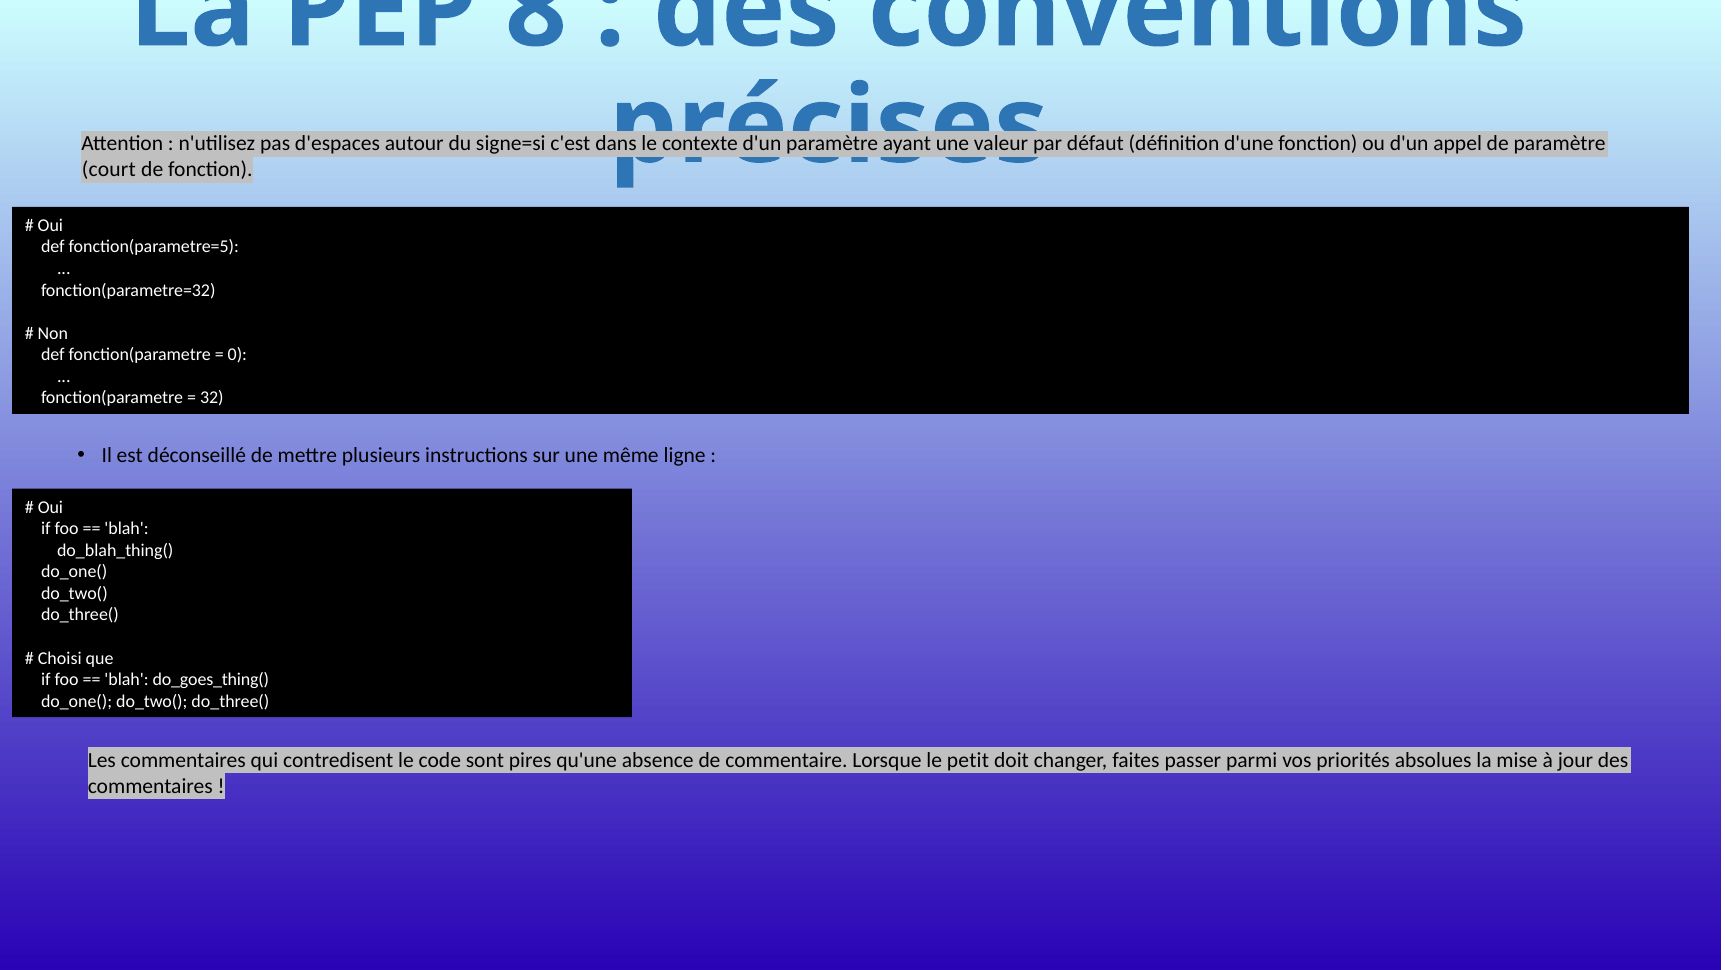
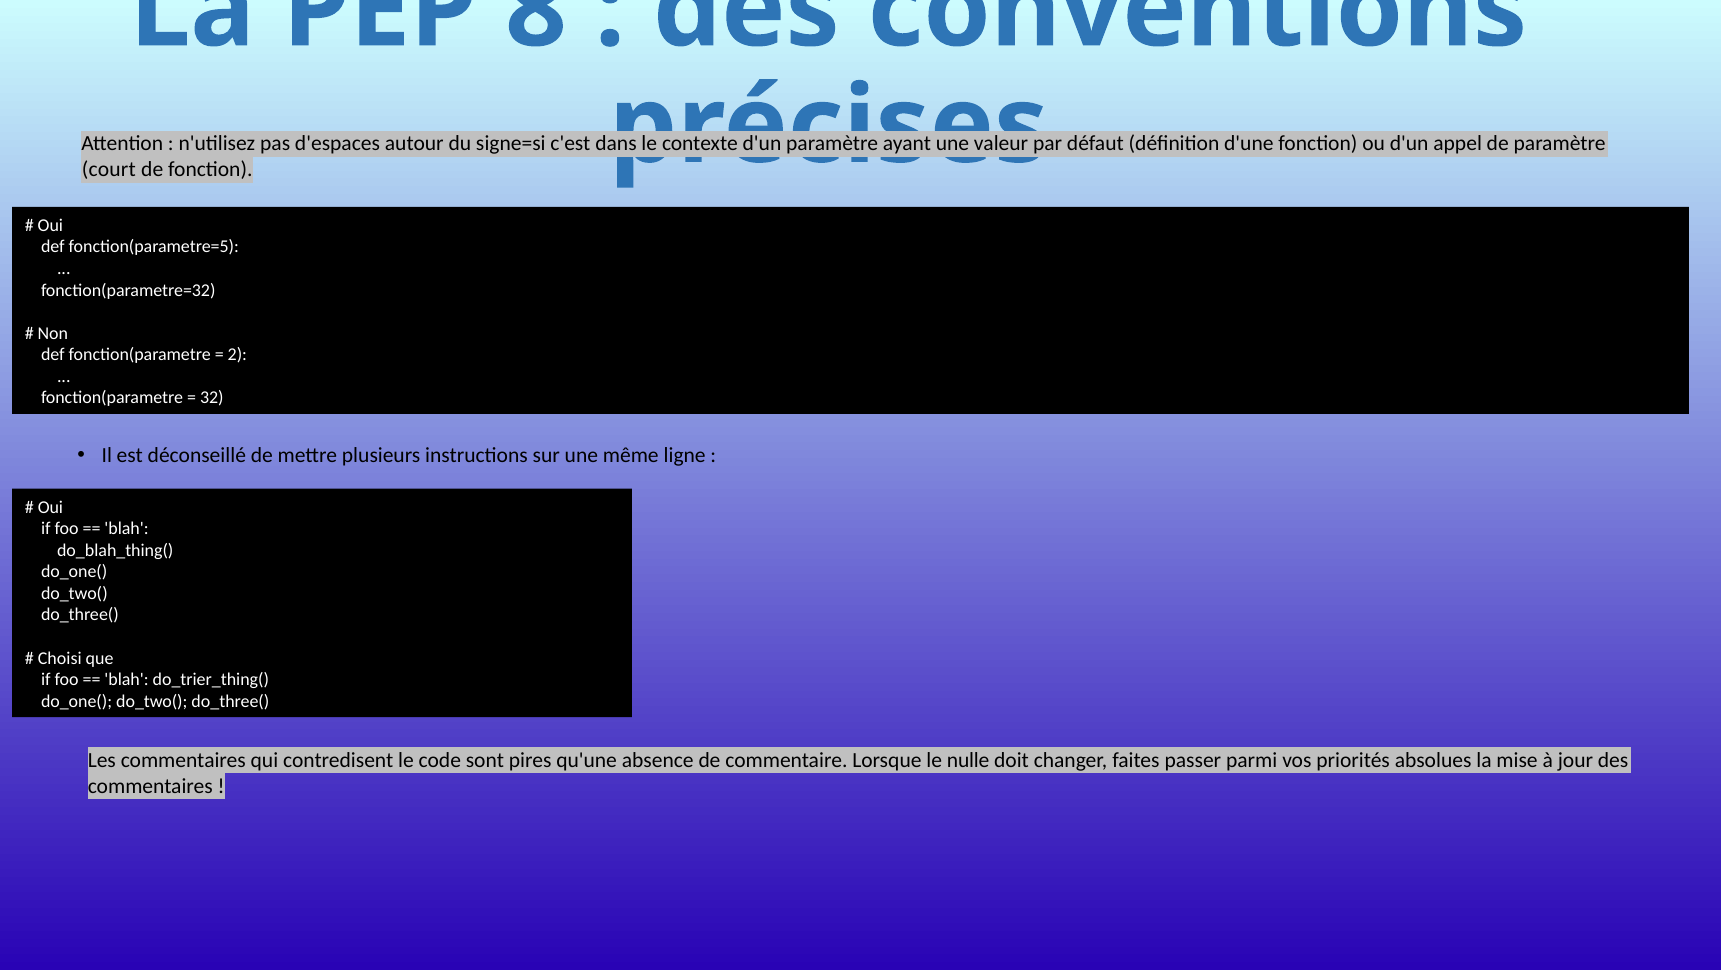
0: 0 -> 2 (237, 355)
do_goes_thing(: do_goes_thing( -> do_trier_thing( (211, 680)
petit: petit -> nulle (968, 760)
